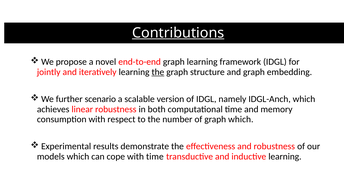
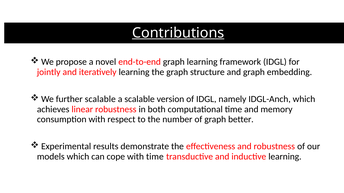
the underline: present -> none (158, 72)
further scenario: scenario -> scalable (100, 99)
graph which: which -> better (241, 120)
